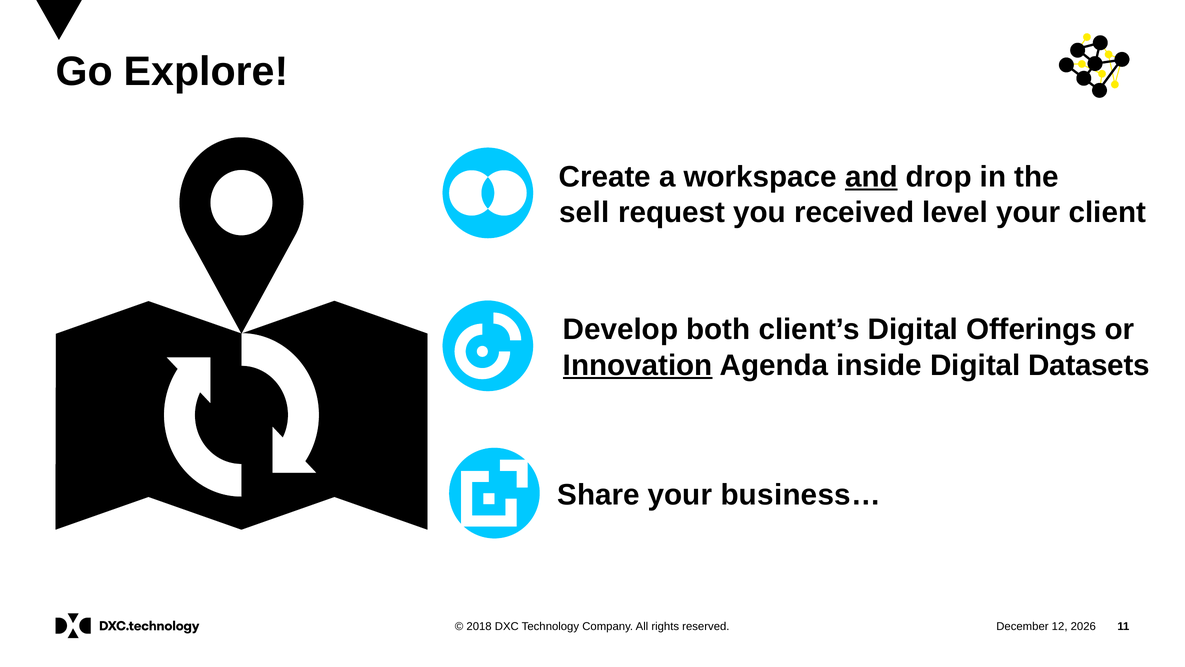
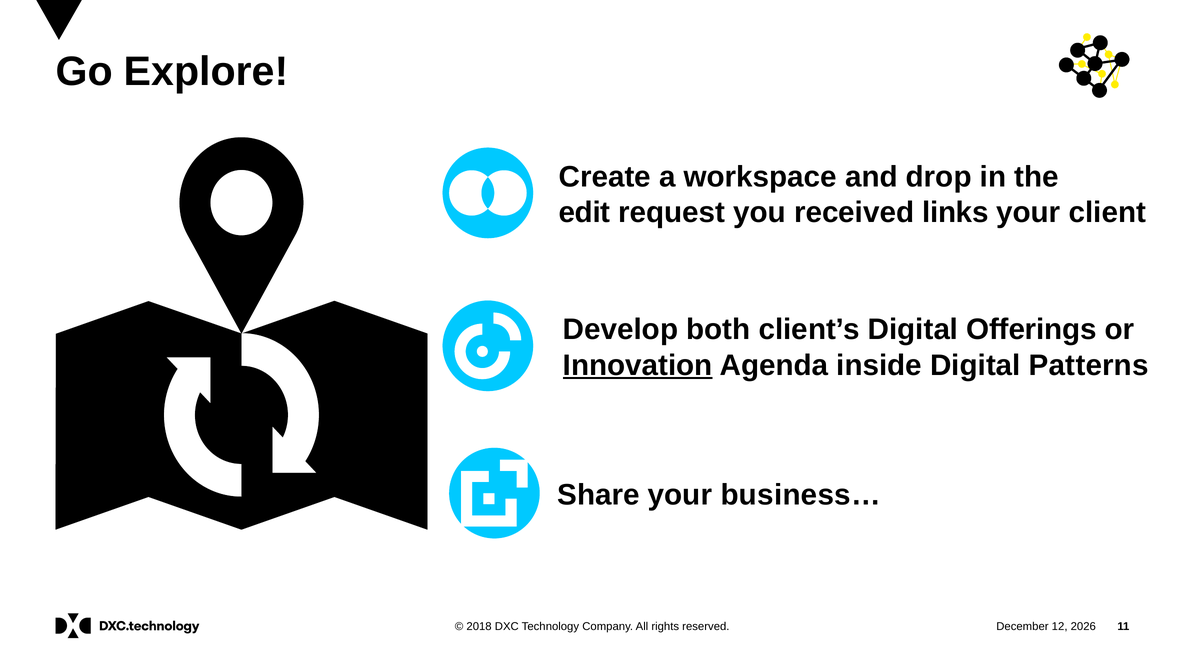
and underline: present -> none (871, 177)
sell: sell -> edit (584, 212)
level: level -> links (955, 212)
Datasets: Datasets -> Patterns (1089, 365)
